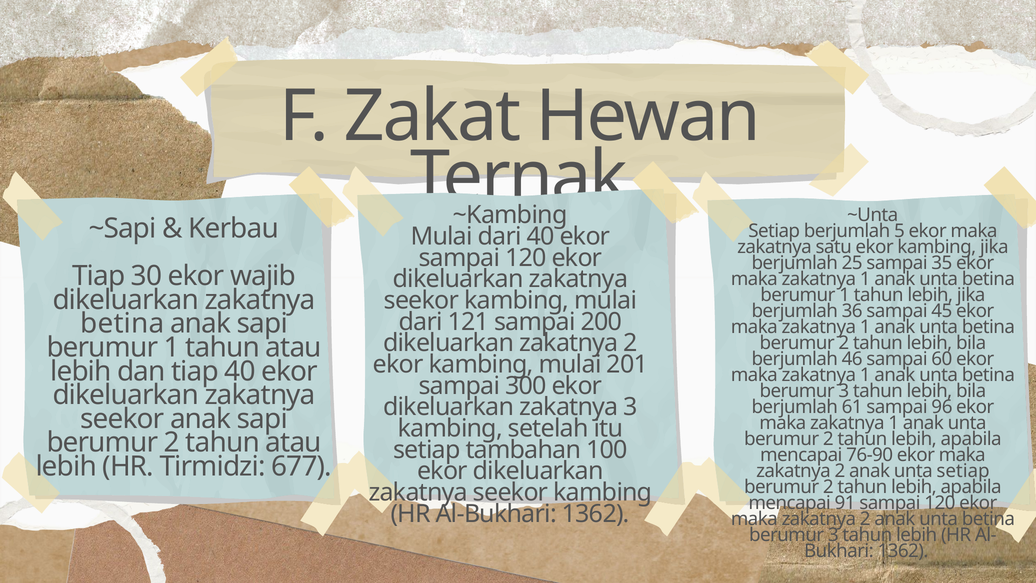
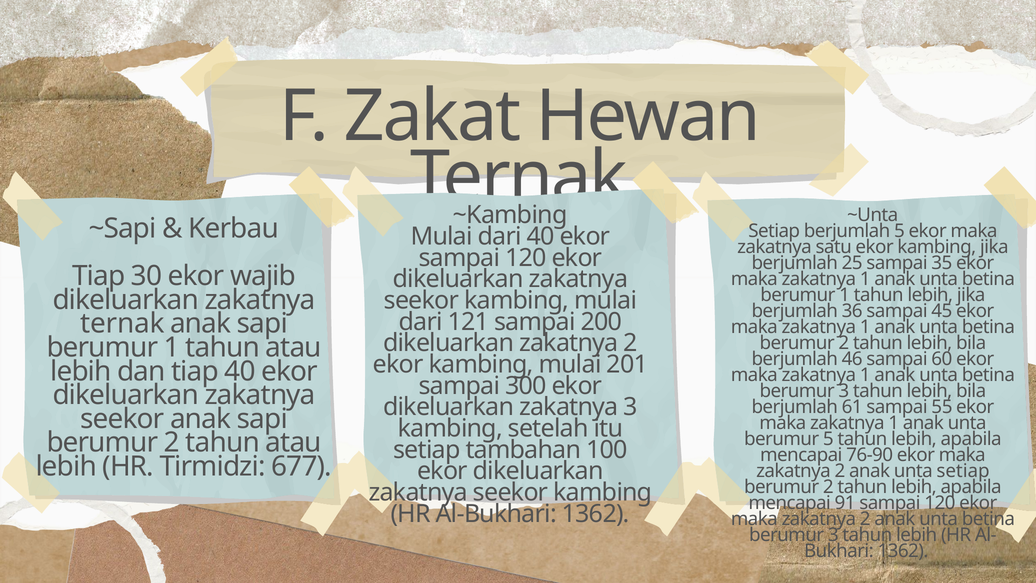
betina: betina -> ternak (123, 324)
96: 96 -> 55 (942, 407)
2: 2 -> 5 (828, 439)
